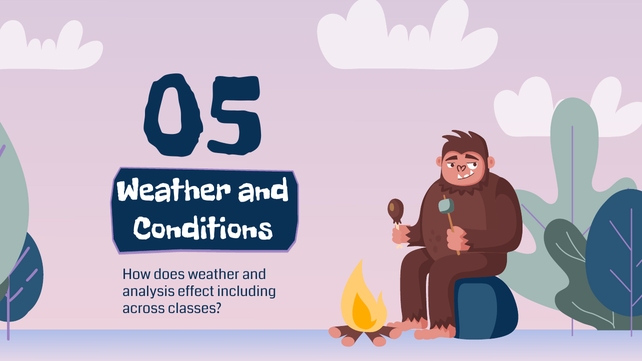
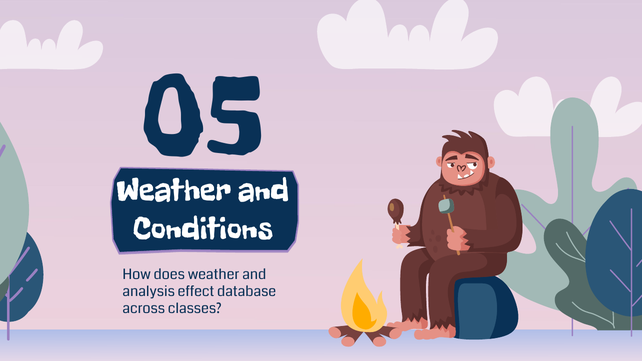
including: including -> database (247, 292)
